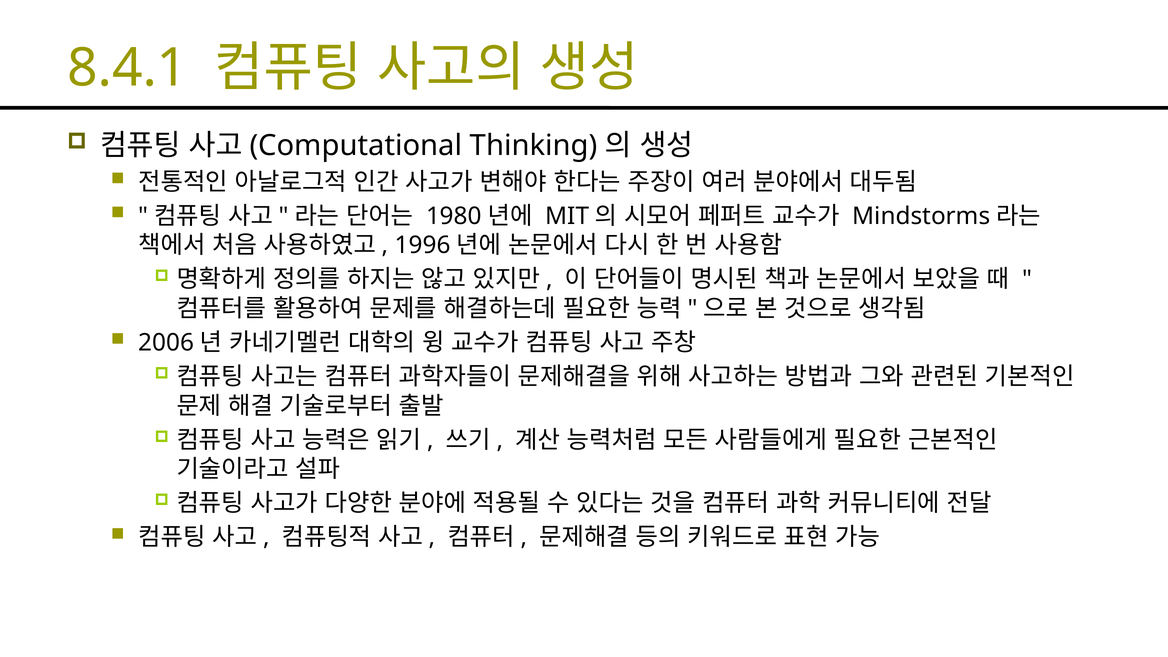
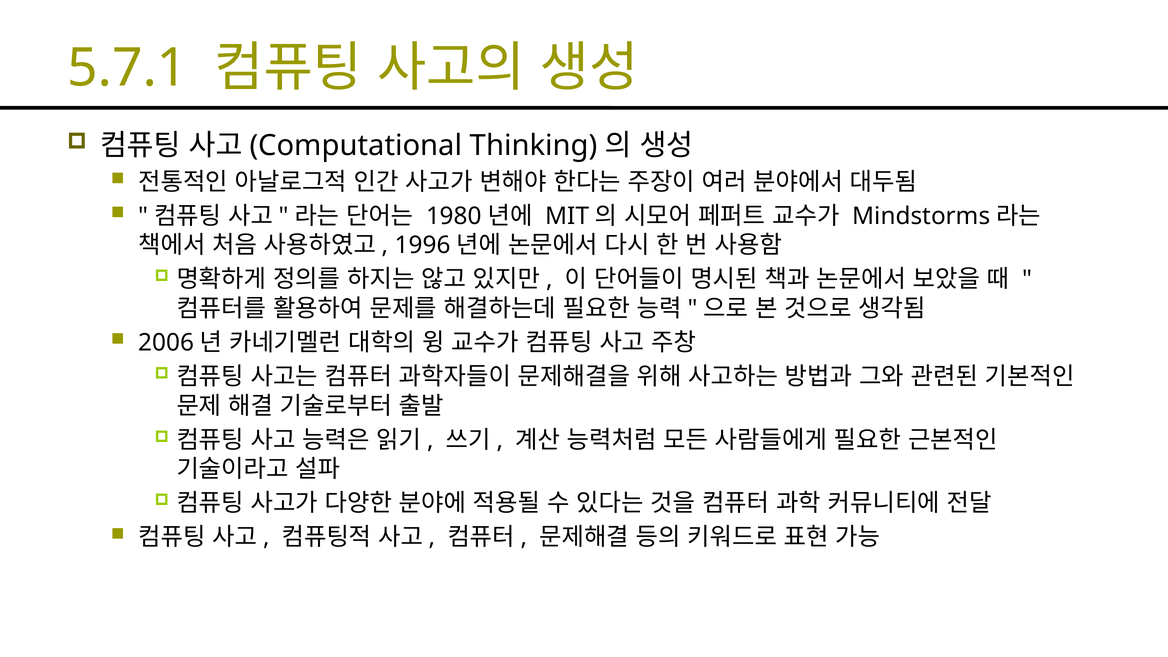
8.4.1: 8.4.1 -> 5.7.1 (127, 68)
